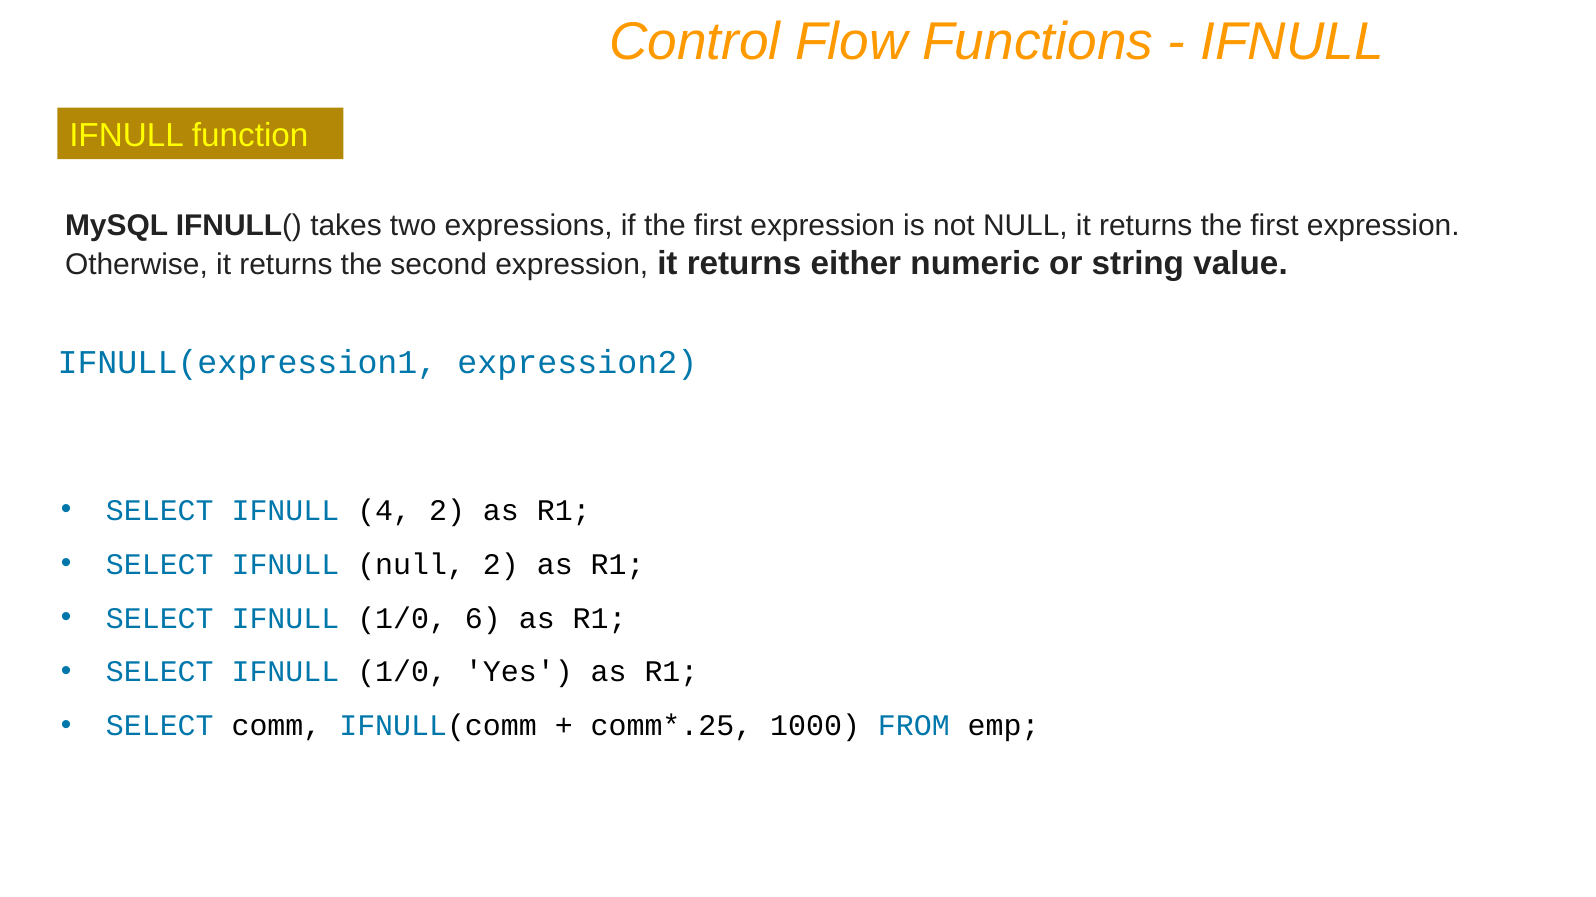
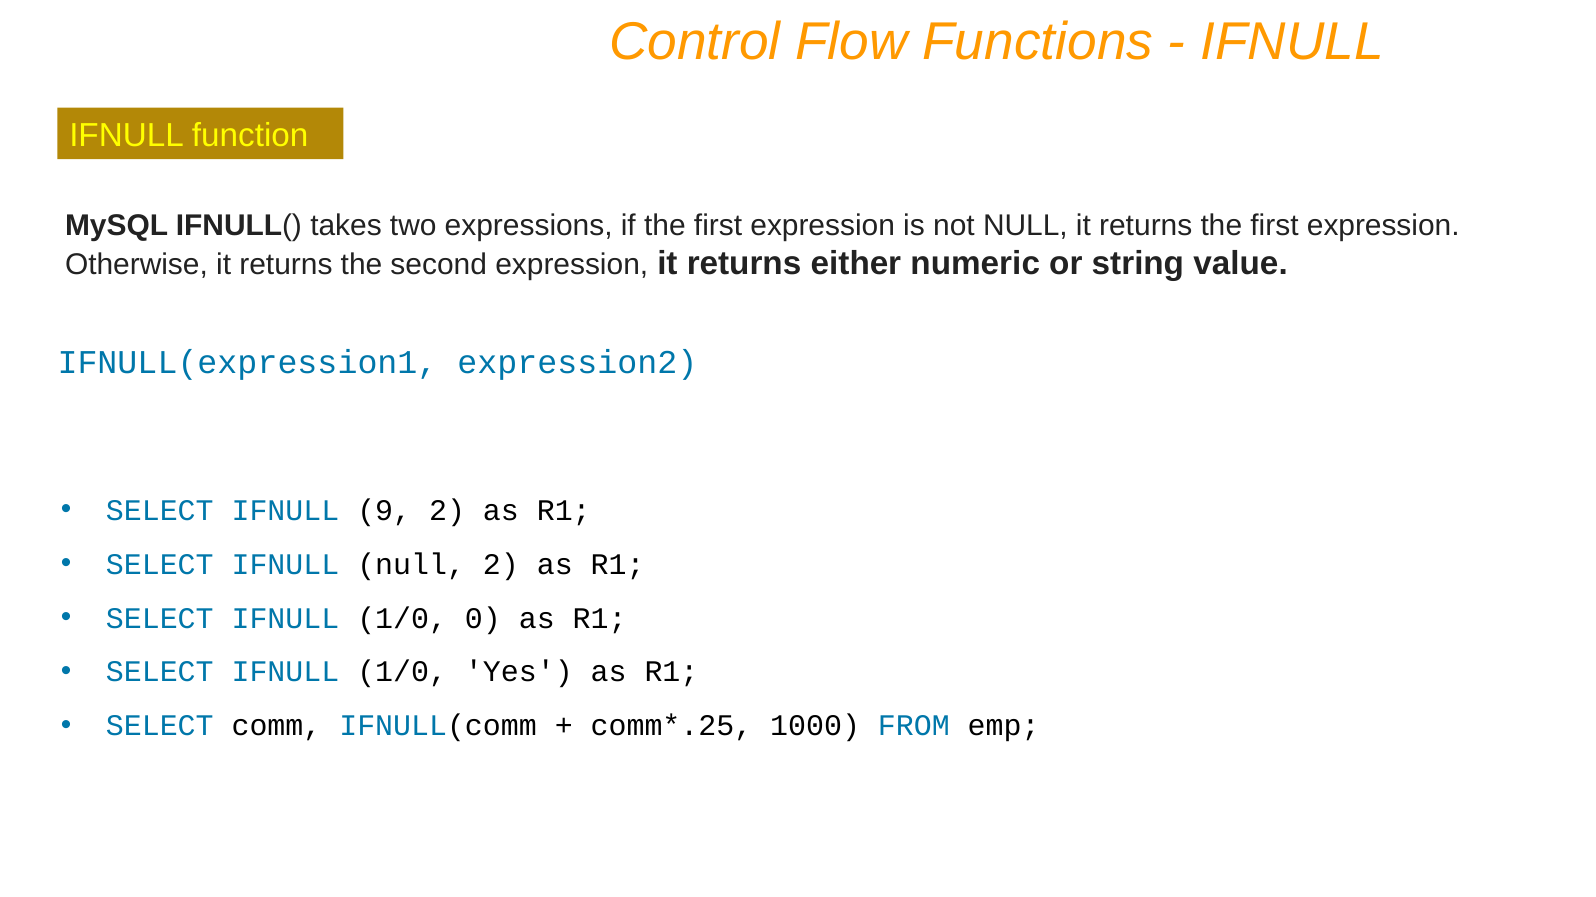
4: 4 -> 9 (384, 511)
6: 6 -> 0 (483, 619)
